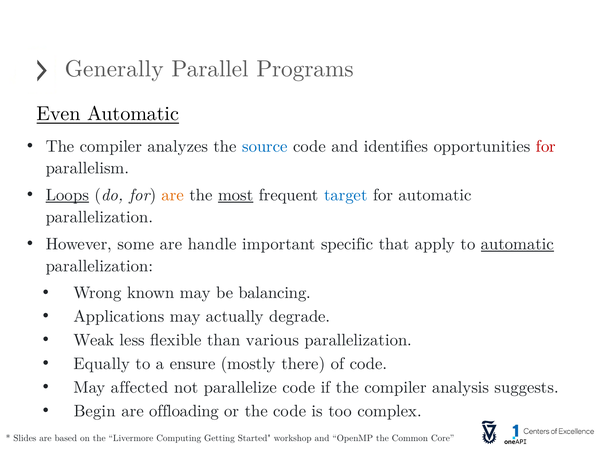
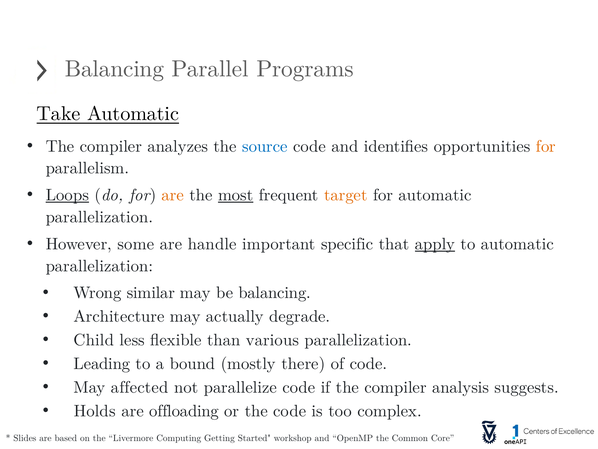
Generally: Generally -> Balancing (114, 69)
Even: Even -> Take (59, 113)
for colour: red -> orange (546, 146)
target colour: blue -> orange (346, 195)
apply underline: none -> present (435, 244)
automatic underline: present -> none (517, 244)
known: known -> similar (151, 293)
Applications: Applications -> Architecture (119, 316)
Weak: Weak -> Child (94, 340)
Equally: Equally -> Leading (102, 363)
ensure: ensure -> bound (193, 363)
Begin: Begin -> Holds (95, 410)
